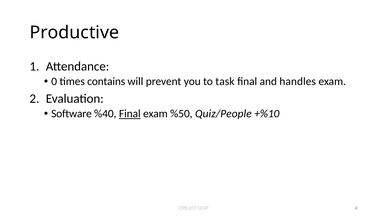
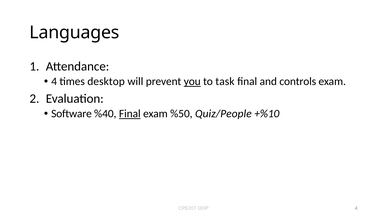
Productive: Productive -> Languages (74, 33)
0: 0 -> 4 (54, 81)
contains: contains -> desktop (106, 81)
you underline: none -> present (192, 81)
handles: handles -> controls (298, 81)
